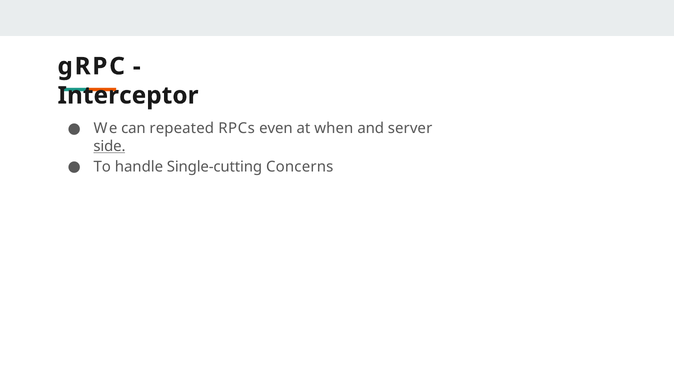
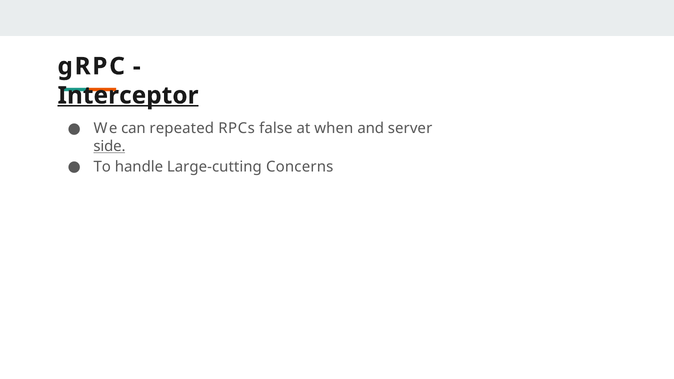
Interceptor underline: none -> present (128, 96)
even: even -> false (276, 128)
Single-cutting: Single-cutting -> Large-cutting (214, 167)
